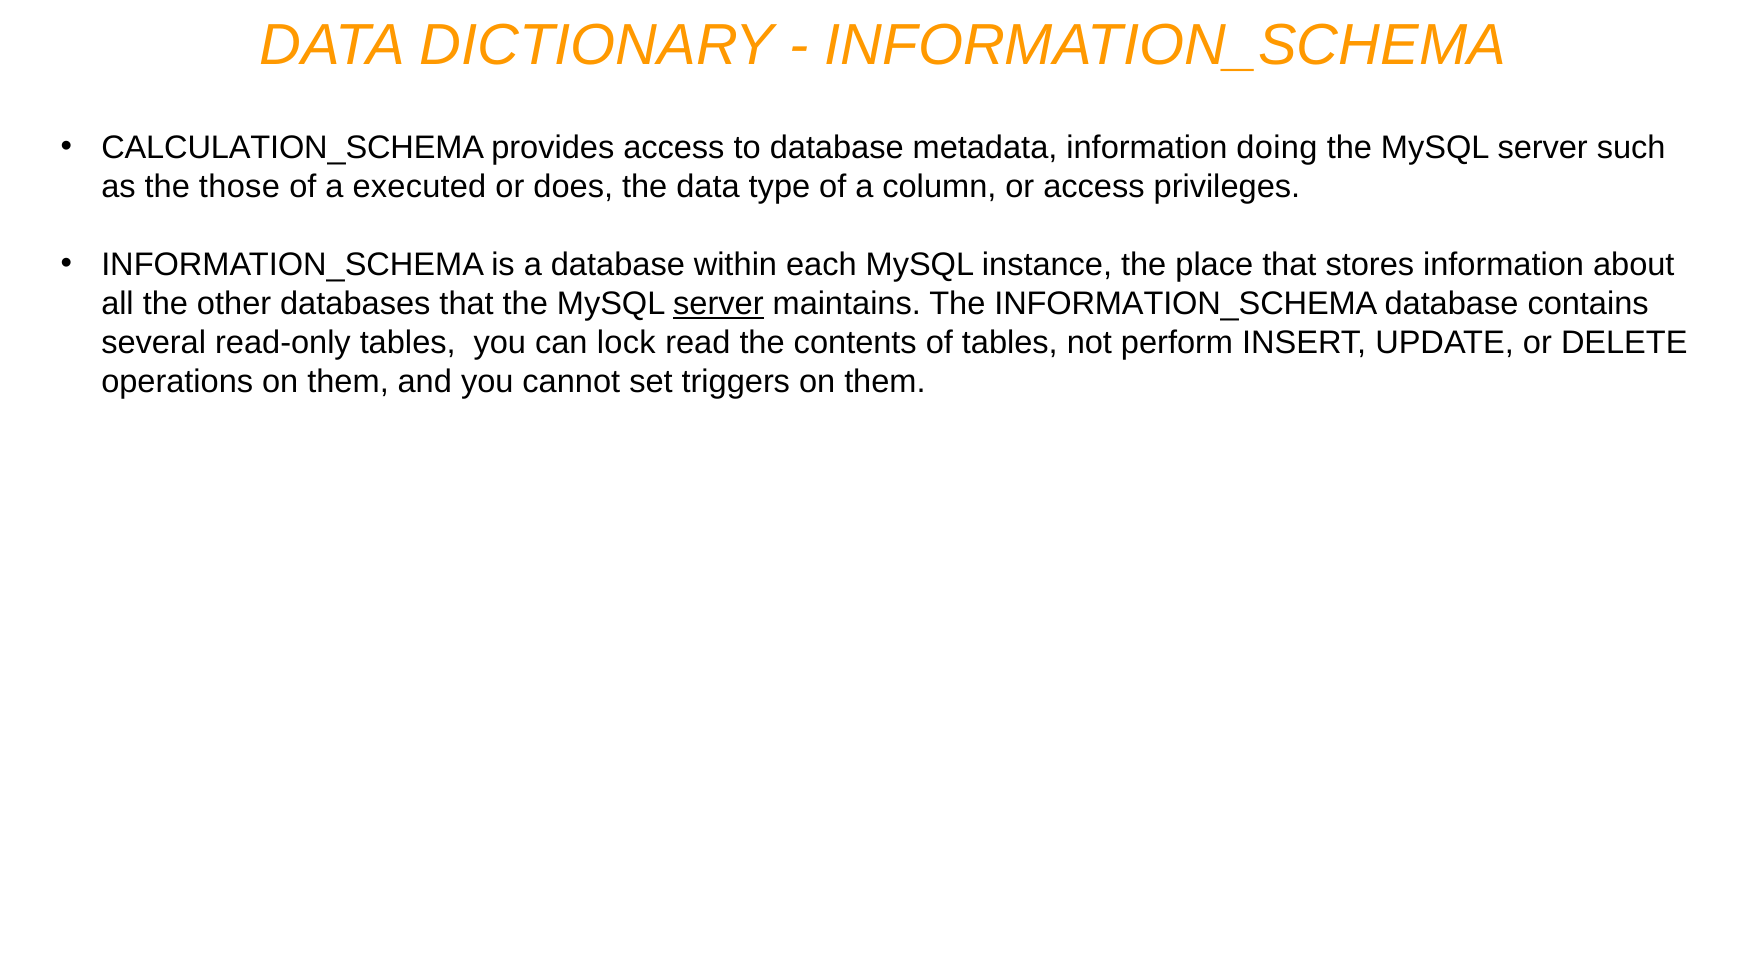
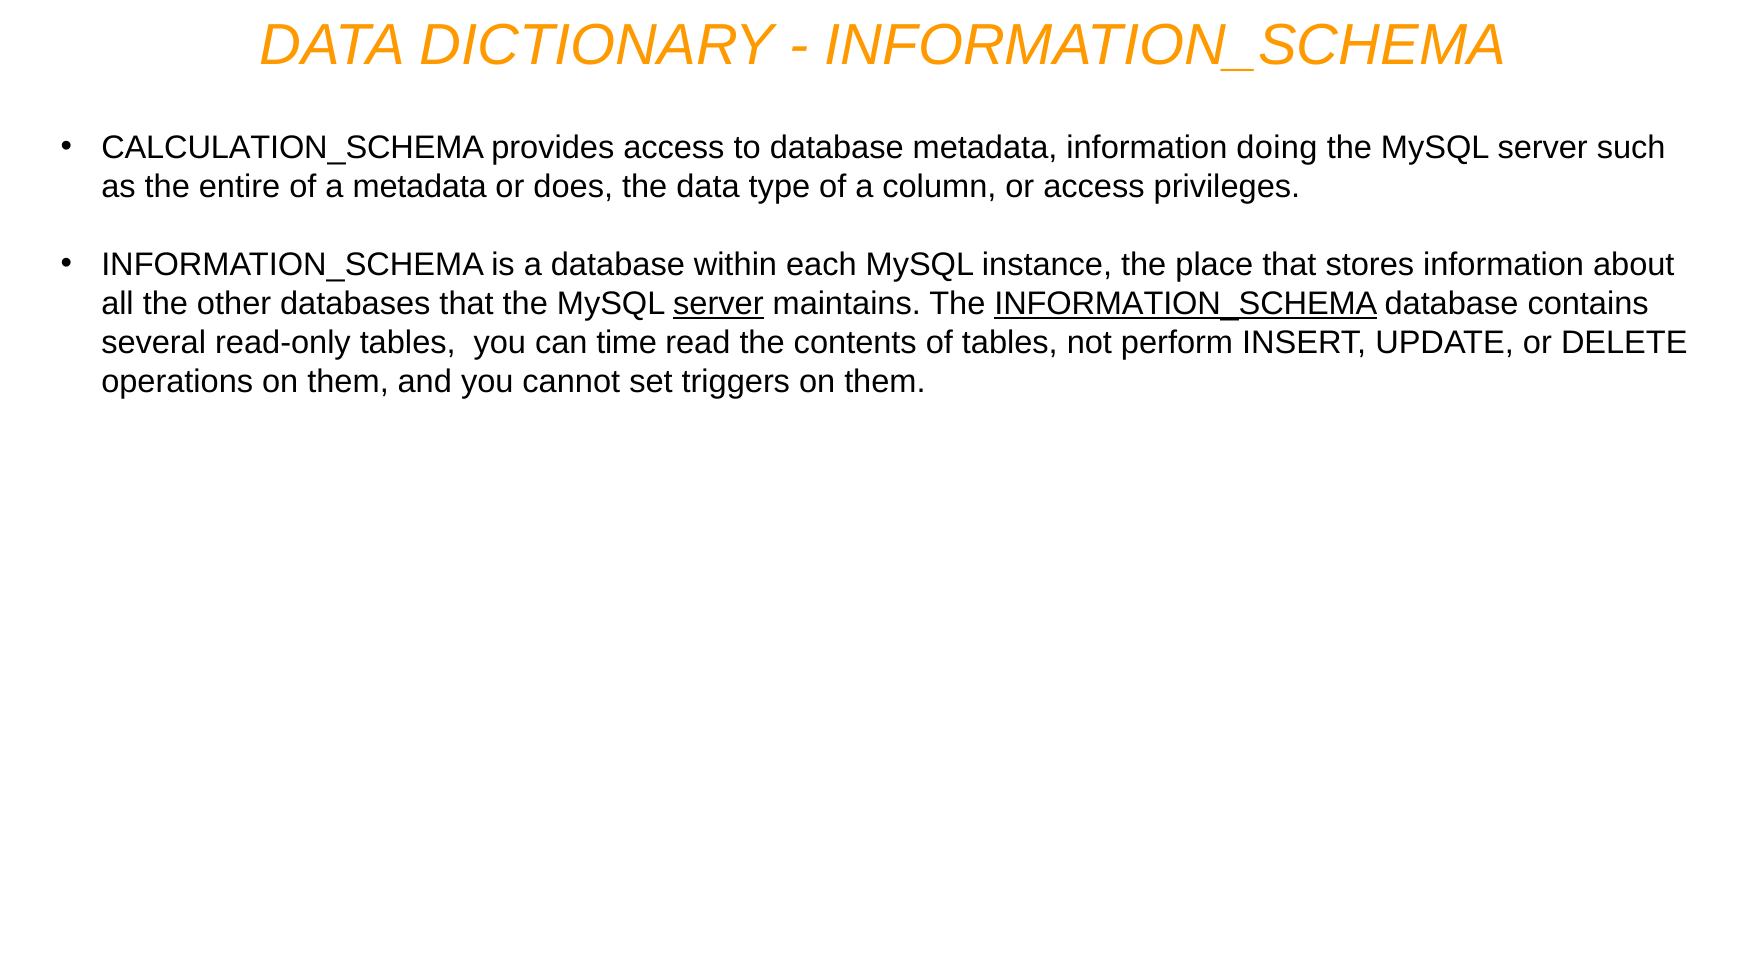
those: those -> entire (240, 187)
a executed: executed -> metadata (420, 187)
INFORMATION_SCHEMA underline: none -> present (1186, 304)
lock: lock -> time (627, 343)
